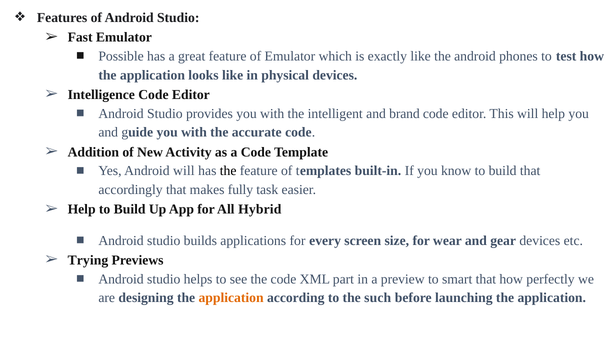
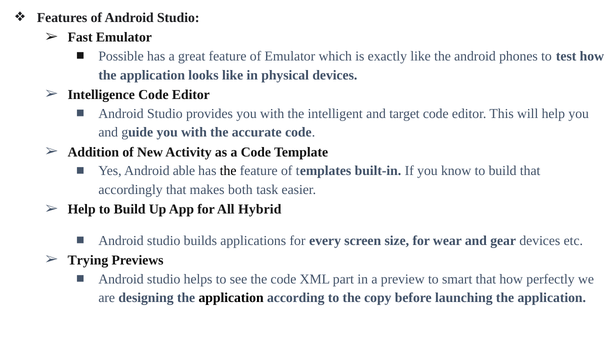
brand: brand -> target (404, 114)
Android will: will -> able (184, 171)
fully: fully -> both (240, 190)
application colour: orange -> black (231, 298)
such: such -> copy (378, 298)
